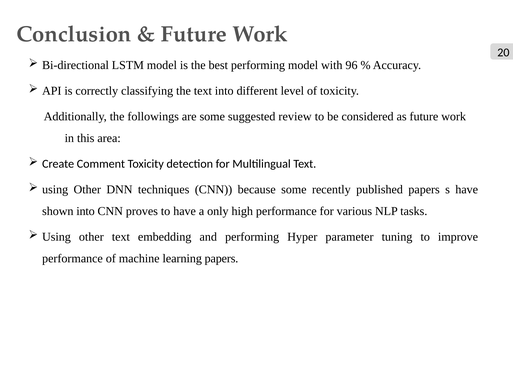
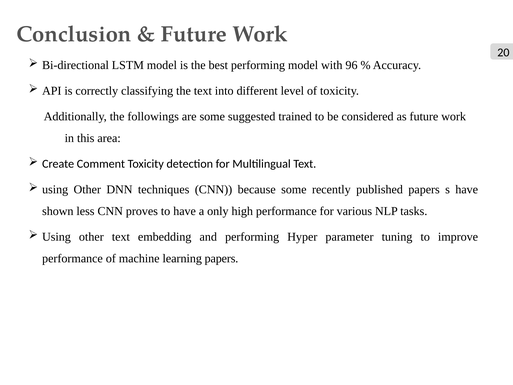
review: review -> trained (295, 116)
shown into: into -> less (85, 211)
